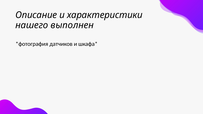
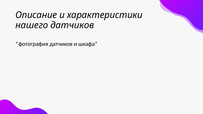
нашего выполнен: выполнен -> датчиков (72, 25)
